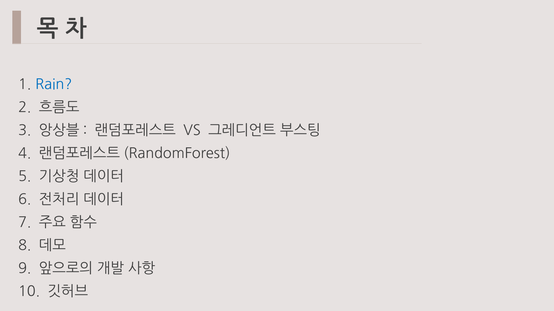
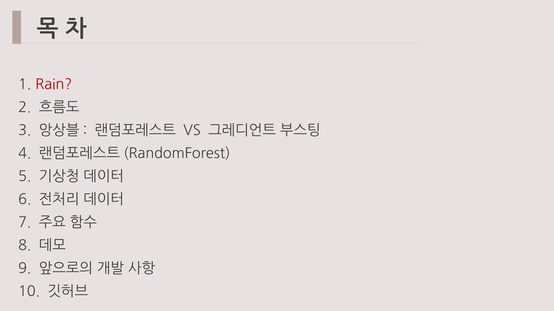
Rain colour: blue -> red (54, 84)
